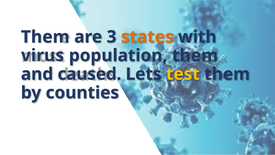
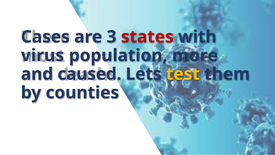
Them: Them -> Cases (45, 37)
states colour: orange -> red (147, 37)
population them: them -> more (195, 55)
